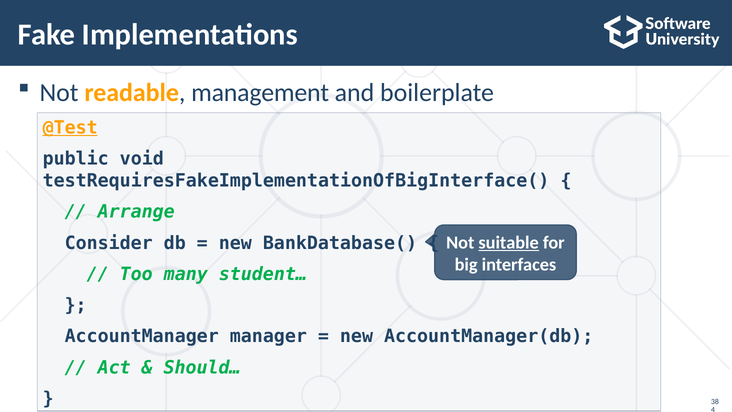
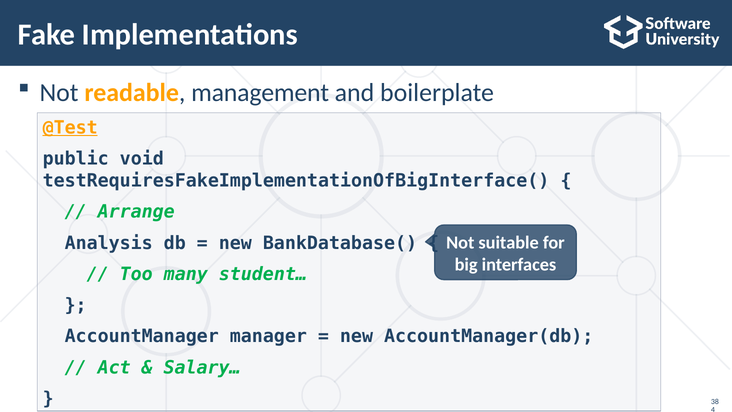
Consider: Consider -> Analysis (109, 243)
suitable underline: present -> none (509, 242)
Should…: Should… -> Salary… (202, 367)
